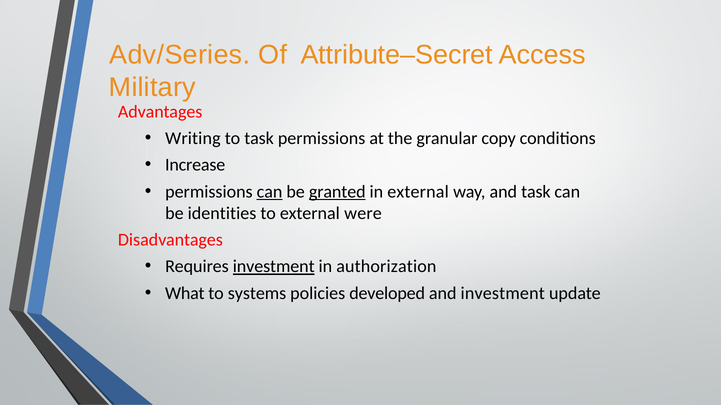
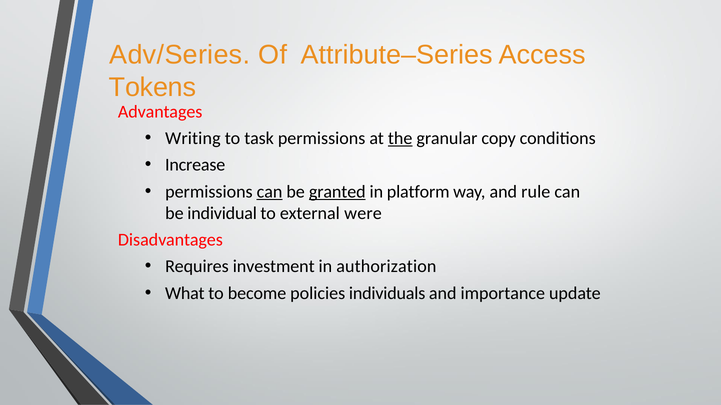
Attribute–Secret: Attribute–Secret -> Attribute–Series (397, 55)
Military: Military -> Tokens (153, 87)
the underline: none -> present (400, 138)
in external: external -> platform (418, 192)
and task: task -> rule (536, 192)
identities: identities -> individual (222, 213)
investment underline: present -> none (274, 267)
systems: systems -> become (257, 294)
developed: developed -> individuals (387, 294)
and investment: investment -> importance (503, 294)
